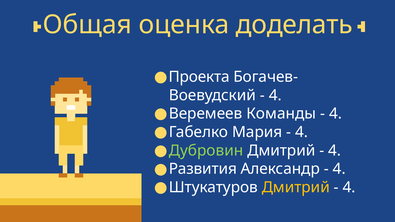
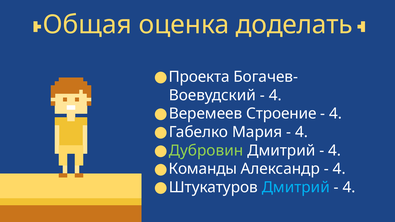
Команды: Команды -> Строение (281, 114)
Развития: Развития -> Команды (203, 169)
Дмитрий colour: yellow -> light blue (296, 188)
